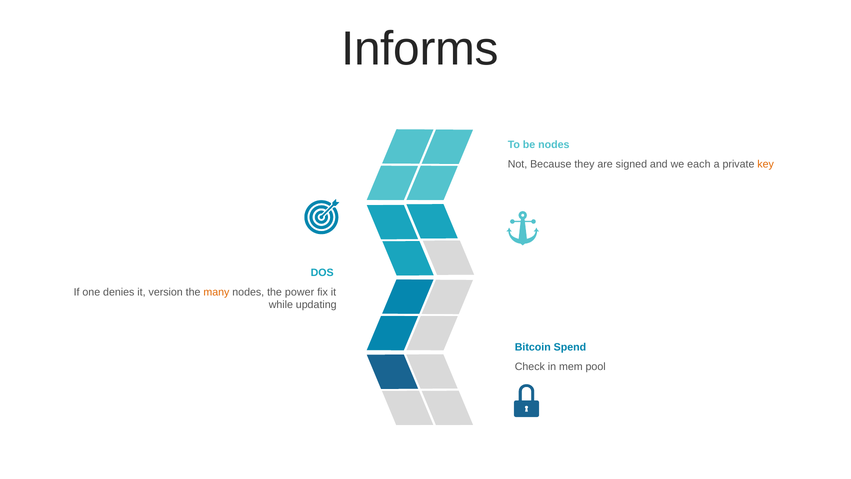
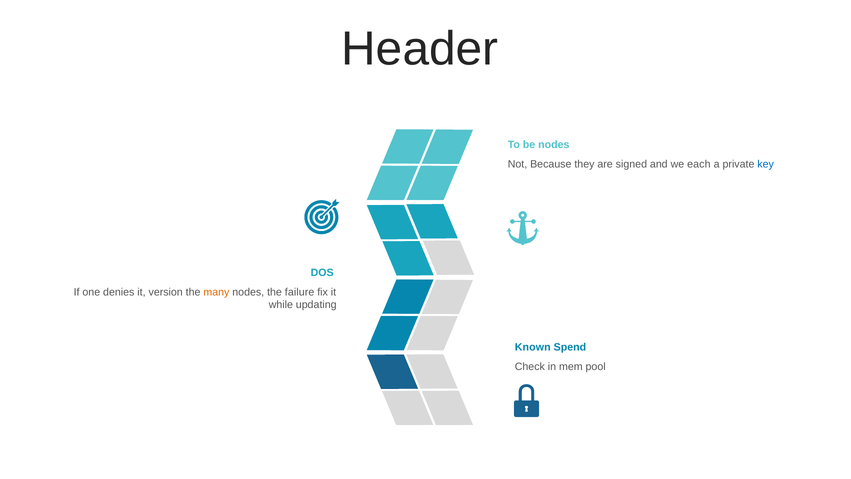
Informs: Informs -> Header (420, 49)
key colour: orange -> blue (766, 164)
power: power -> failure (300, 292)
Bitcoin: Bitcoin -> Known (533, 347)
